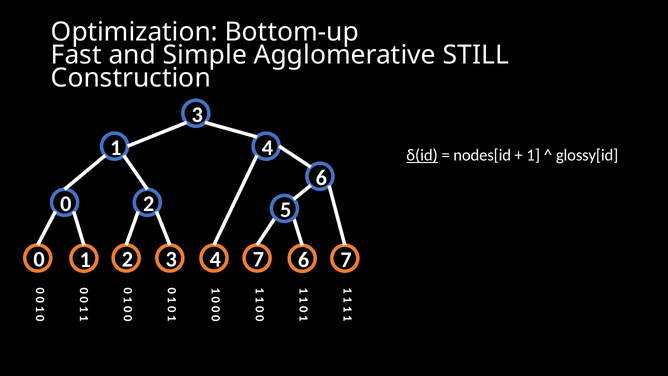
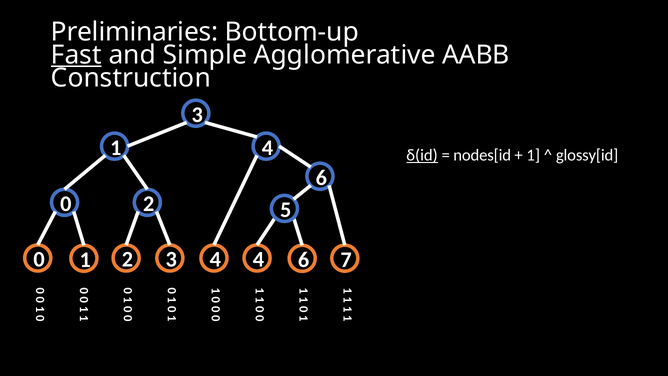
Optimization: Optimization -> Preliminaries (135, 32)
Fast underline: none -> present (76, 55)
STILL: STILL -> AABB (476, 55)
4 7: 7 -> 4 (258, 259)
